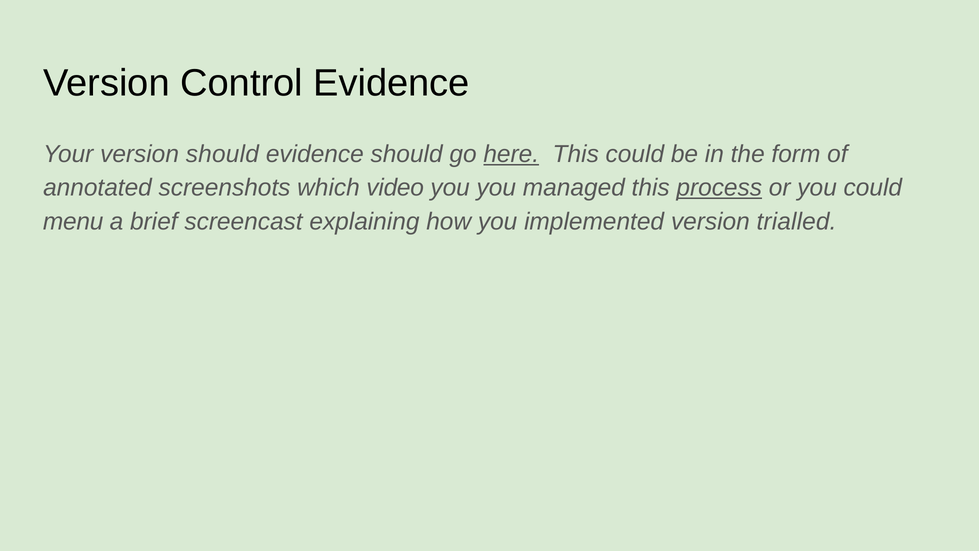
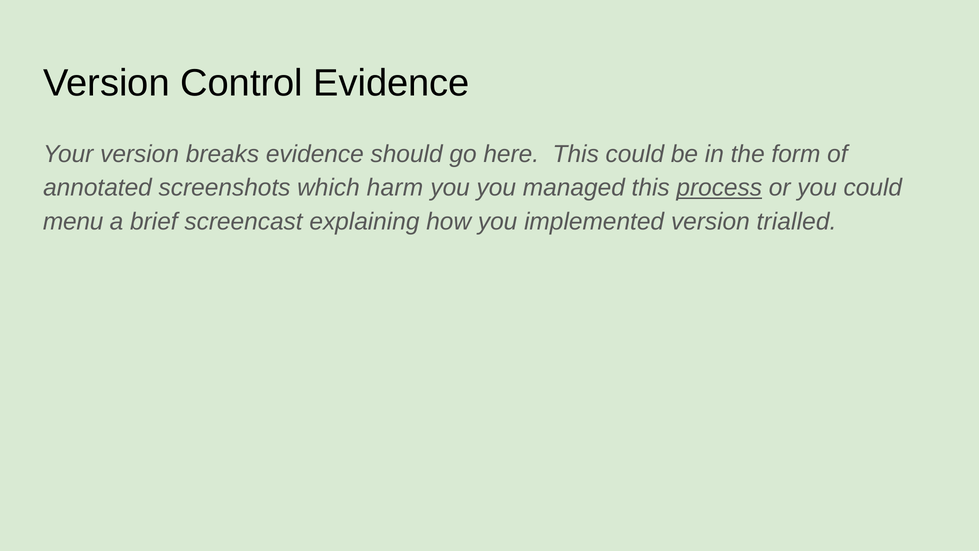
version should: should -> breaks (222, 154)
here underline: present -> none (511, 154)
video: video -> harm (395, 188)
